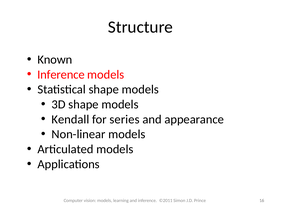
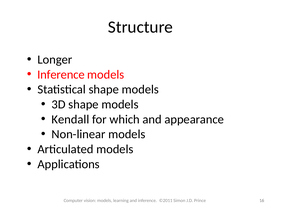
Known: Known -> Longer (55, 60)
series: series -> which (125, 120)
